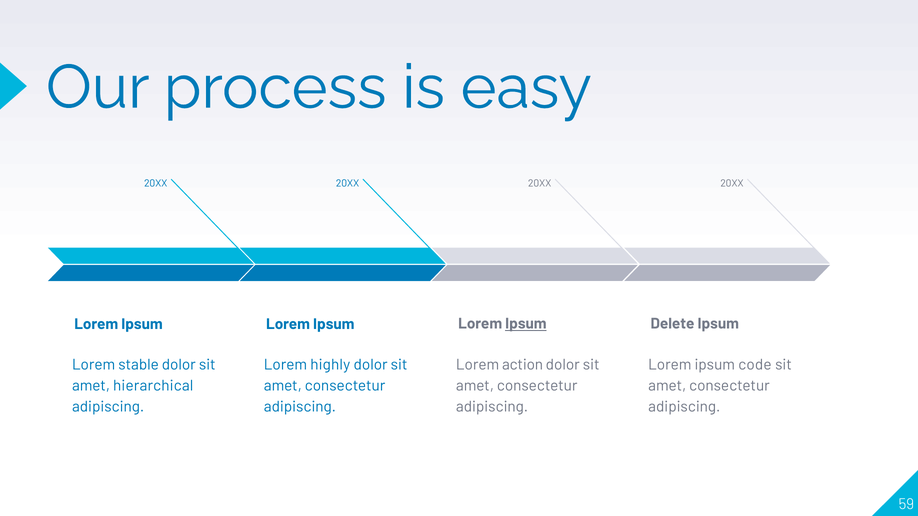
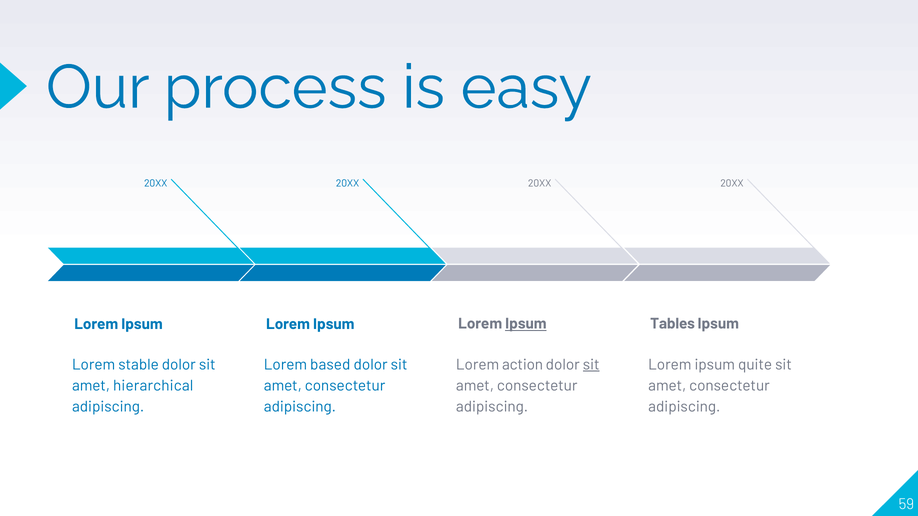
Delete: Delete -> Tables (673, 324)
highly: highly -> based (330, 365)
sit underline: none -> present (591, 365)
code: code -> quite (755, 365)
